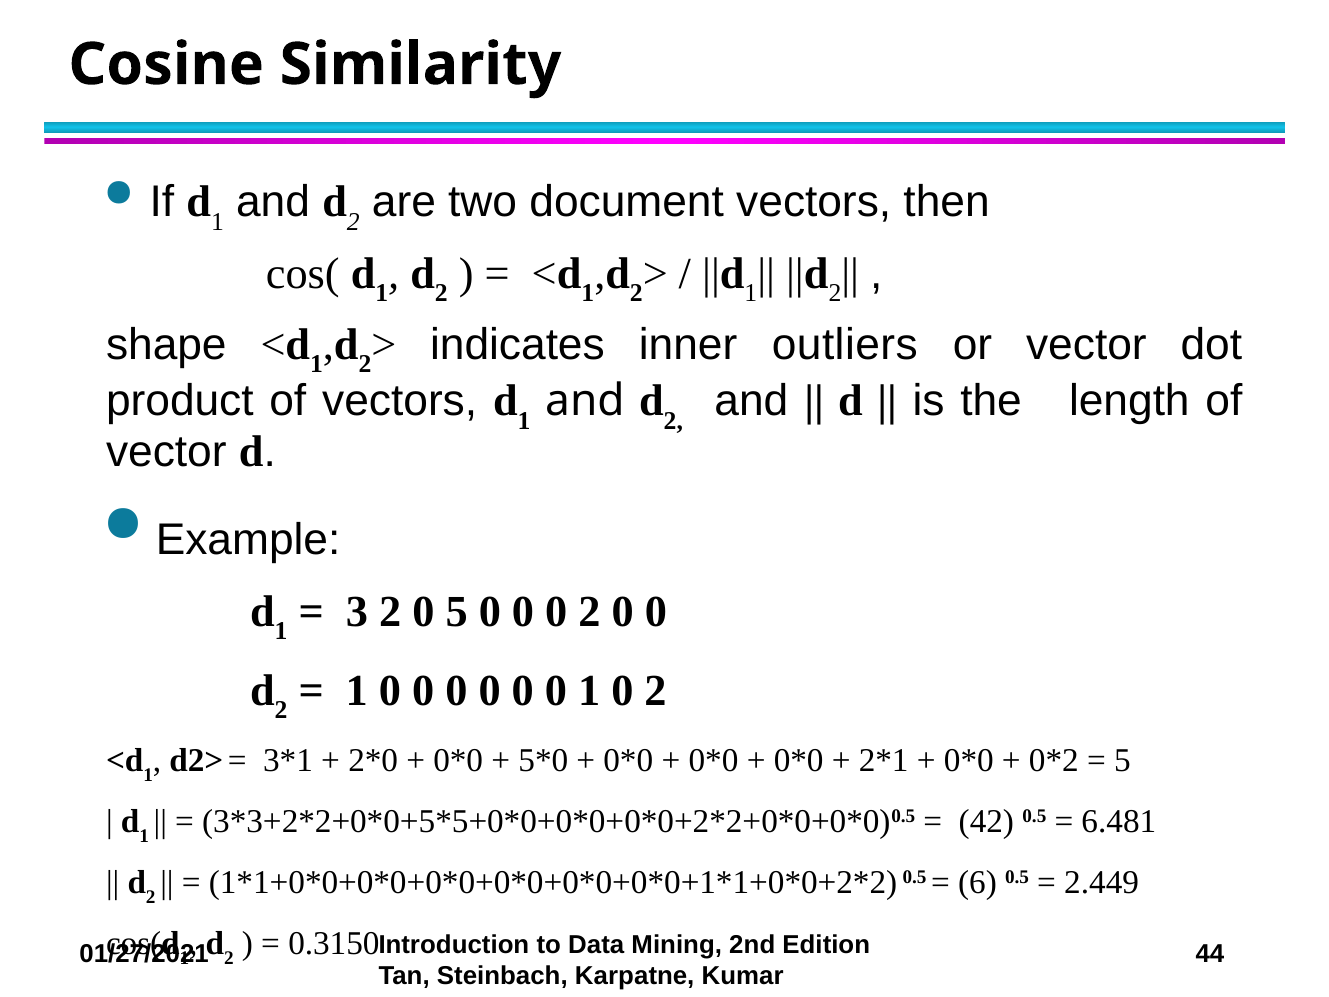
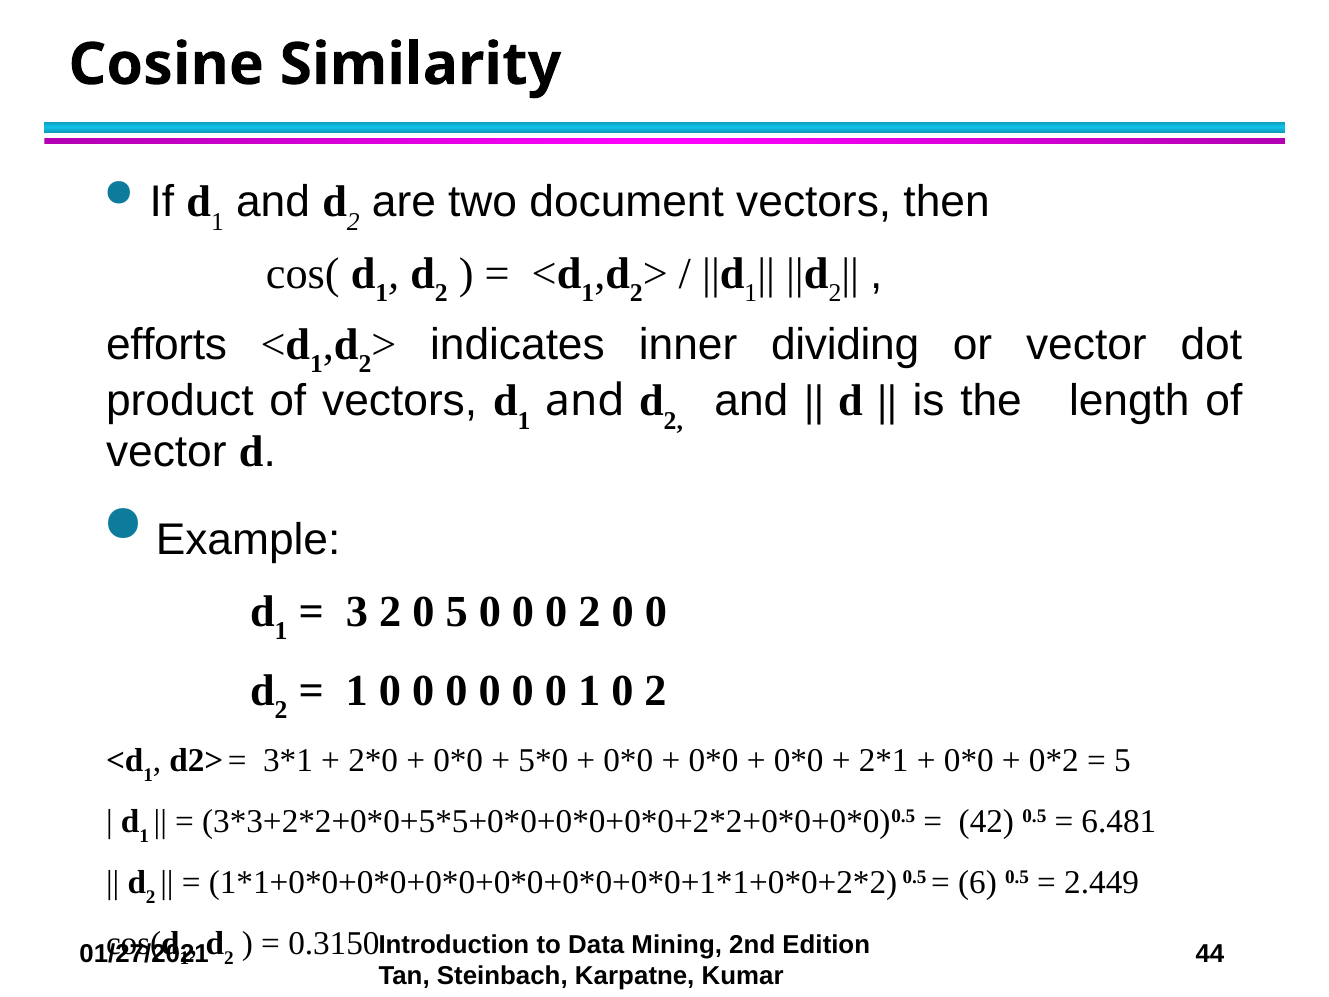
shape: shape -> efforts (166, 345)
outliers: outliers -> dividing (845, 345)
